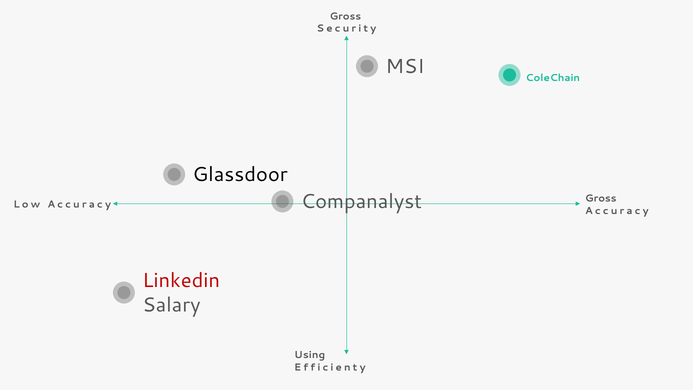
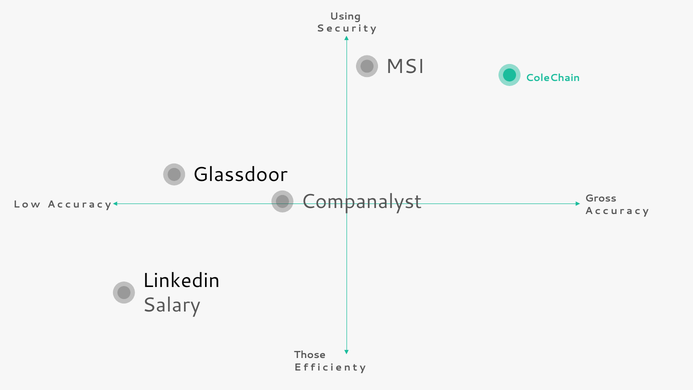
Gross: Gross -> Using (345, 16)
Linkedin colour: red -> black (181, 281)
Using: Using -> Those (310, 355)
